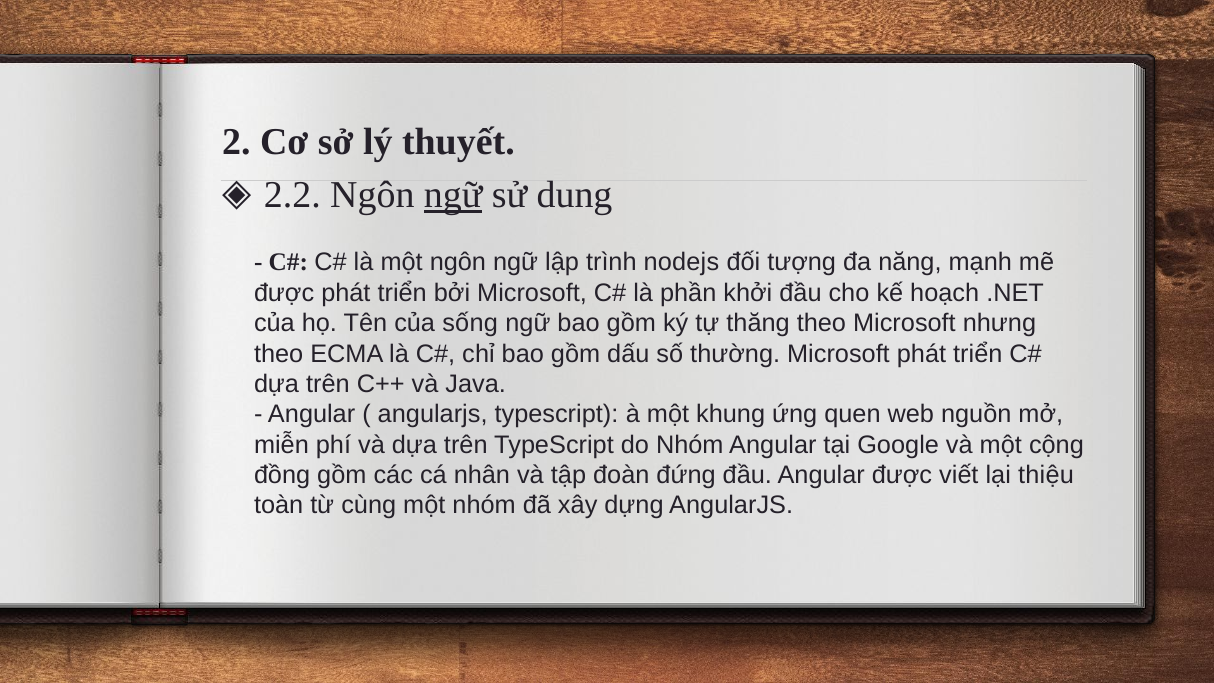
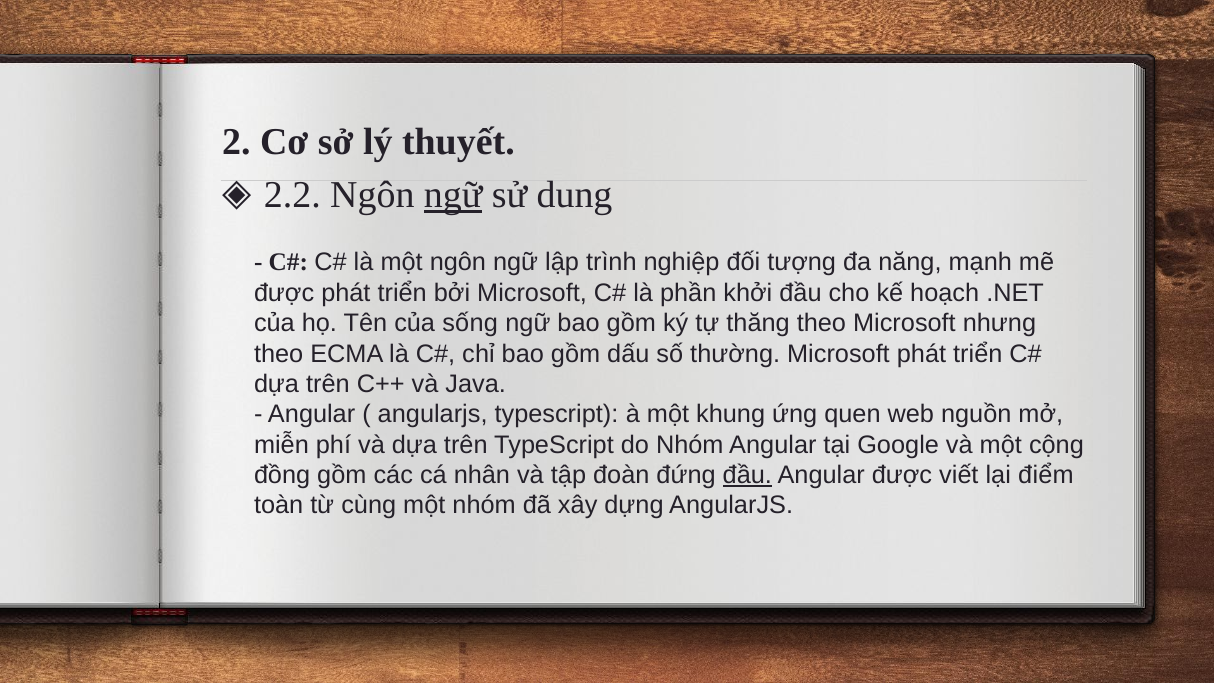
nodejs: nodejs -> nghiệp (682, 263)
đầu underline: none -> present (747, 475)
thiệu: thiệu -> điểm (1046, 475)
